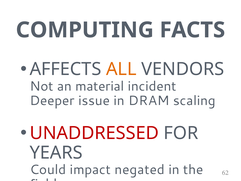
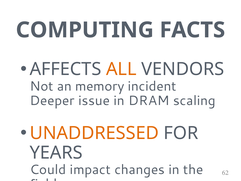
material: material -> memory (100, 86)
UNADDRESSED colour: red -> orange (94, 133)
negated: negated -> changes (140, 169)
